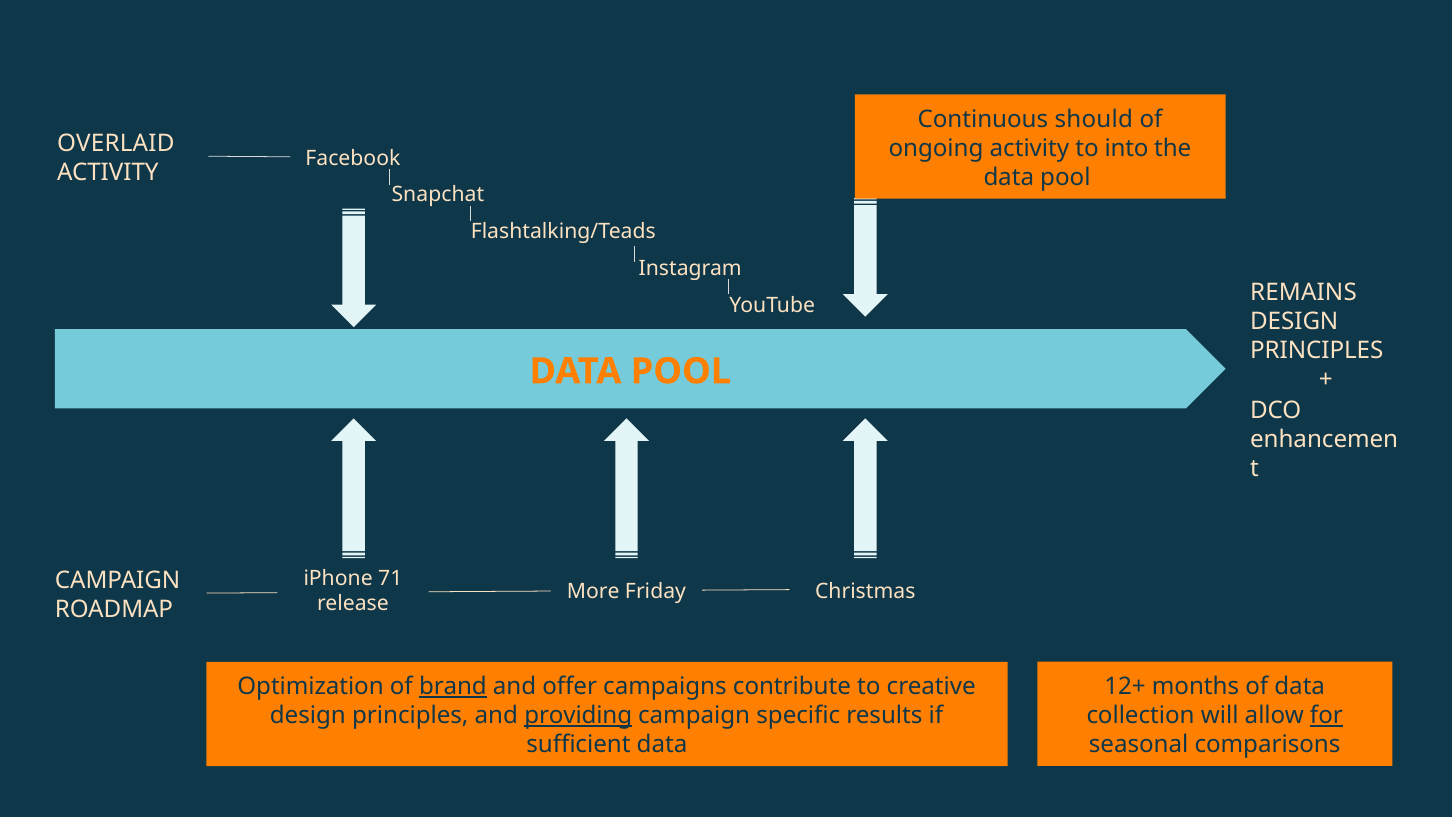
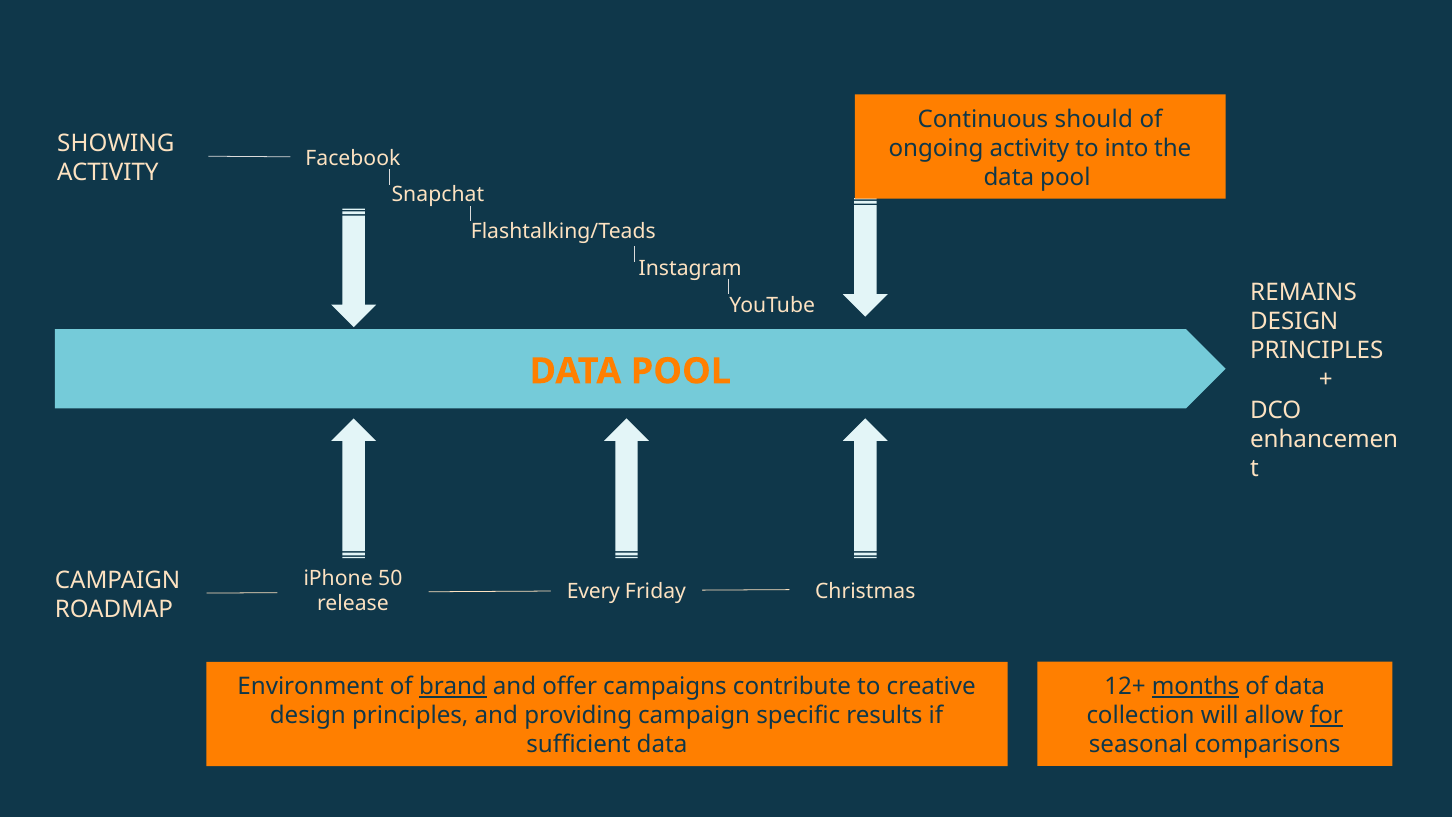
OVERLAID: OVERLAID -> SHOWING (116, 143)
71: 71 -> 50 (390, 578)
More: More -> Every (593, 591)
months underline: none -> present (1196, 686)
Optimization: Optimization -> Environment (311, 686)
providing underline: present -> none (578, 715)
